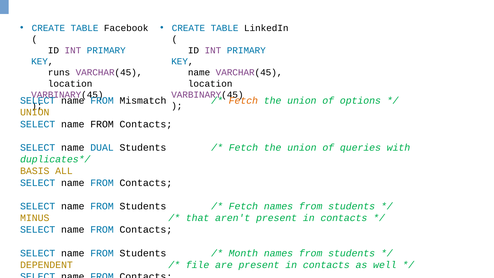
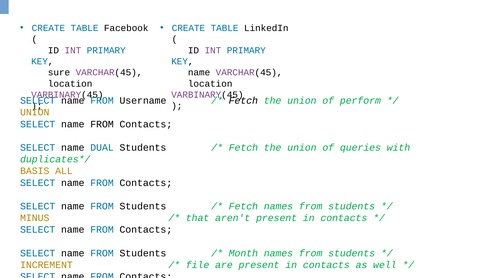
runs: runs -> sure (59, 72)
Mismatch: Mismatch -> Username (143, 101)
Fetch colour: orange -> black (243, 101)
options: options -> perform (360, 101)
DEPENDENT: DEPENDENT -> INCREMENT (46, 265)
